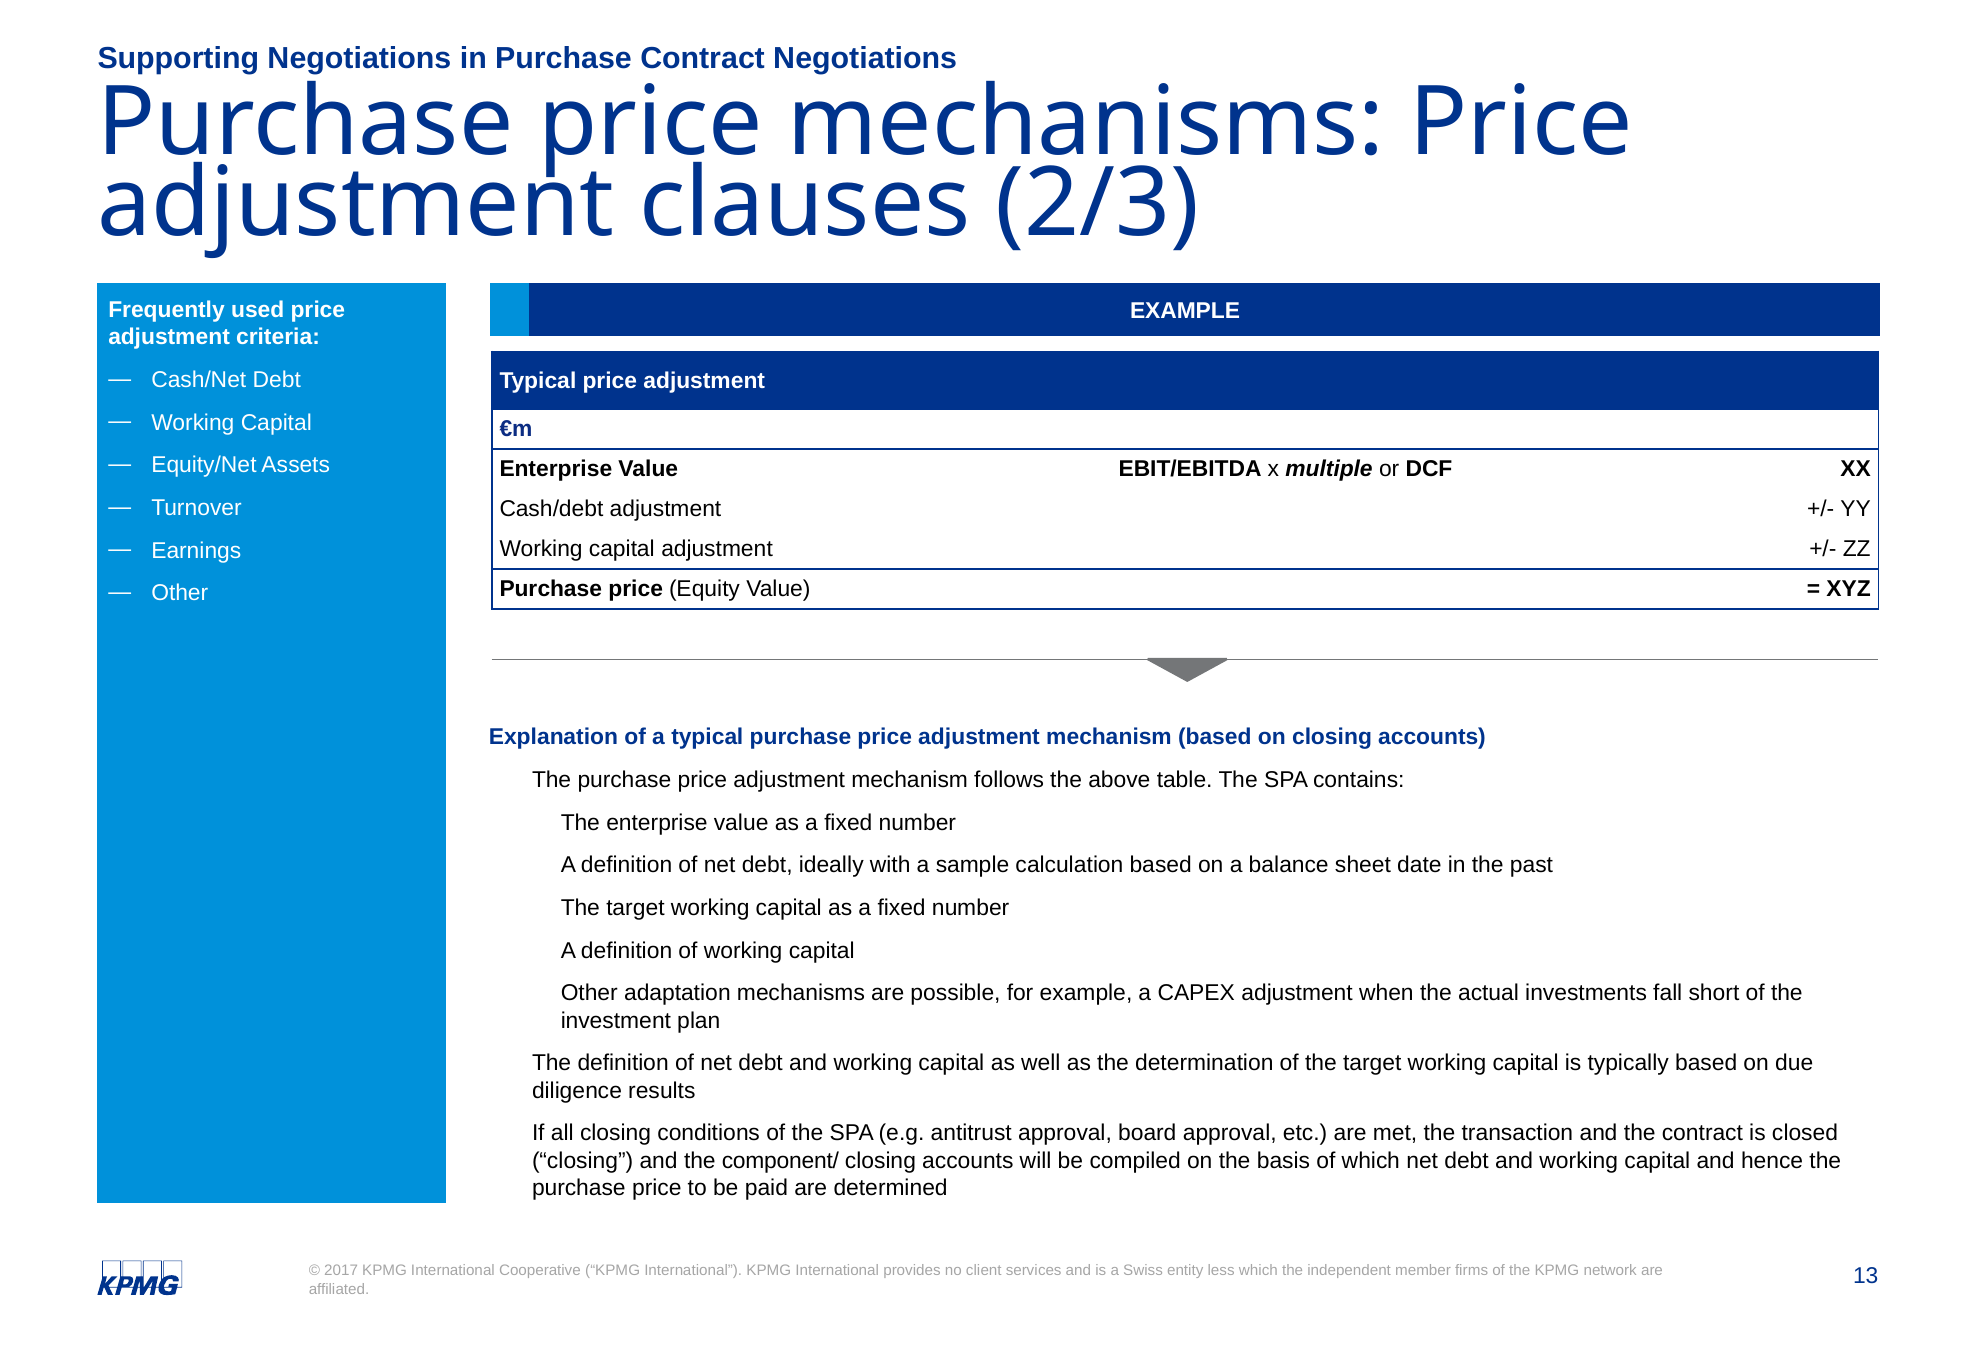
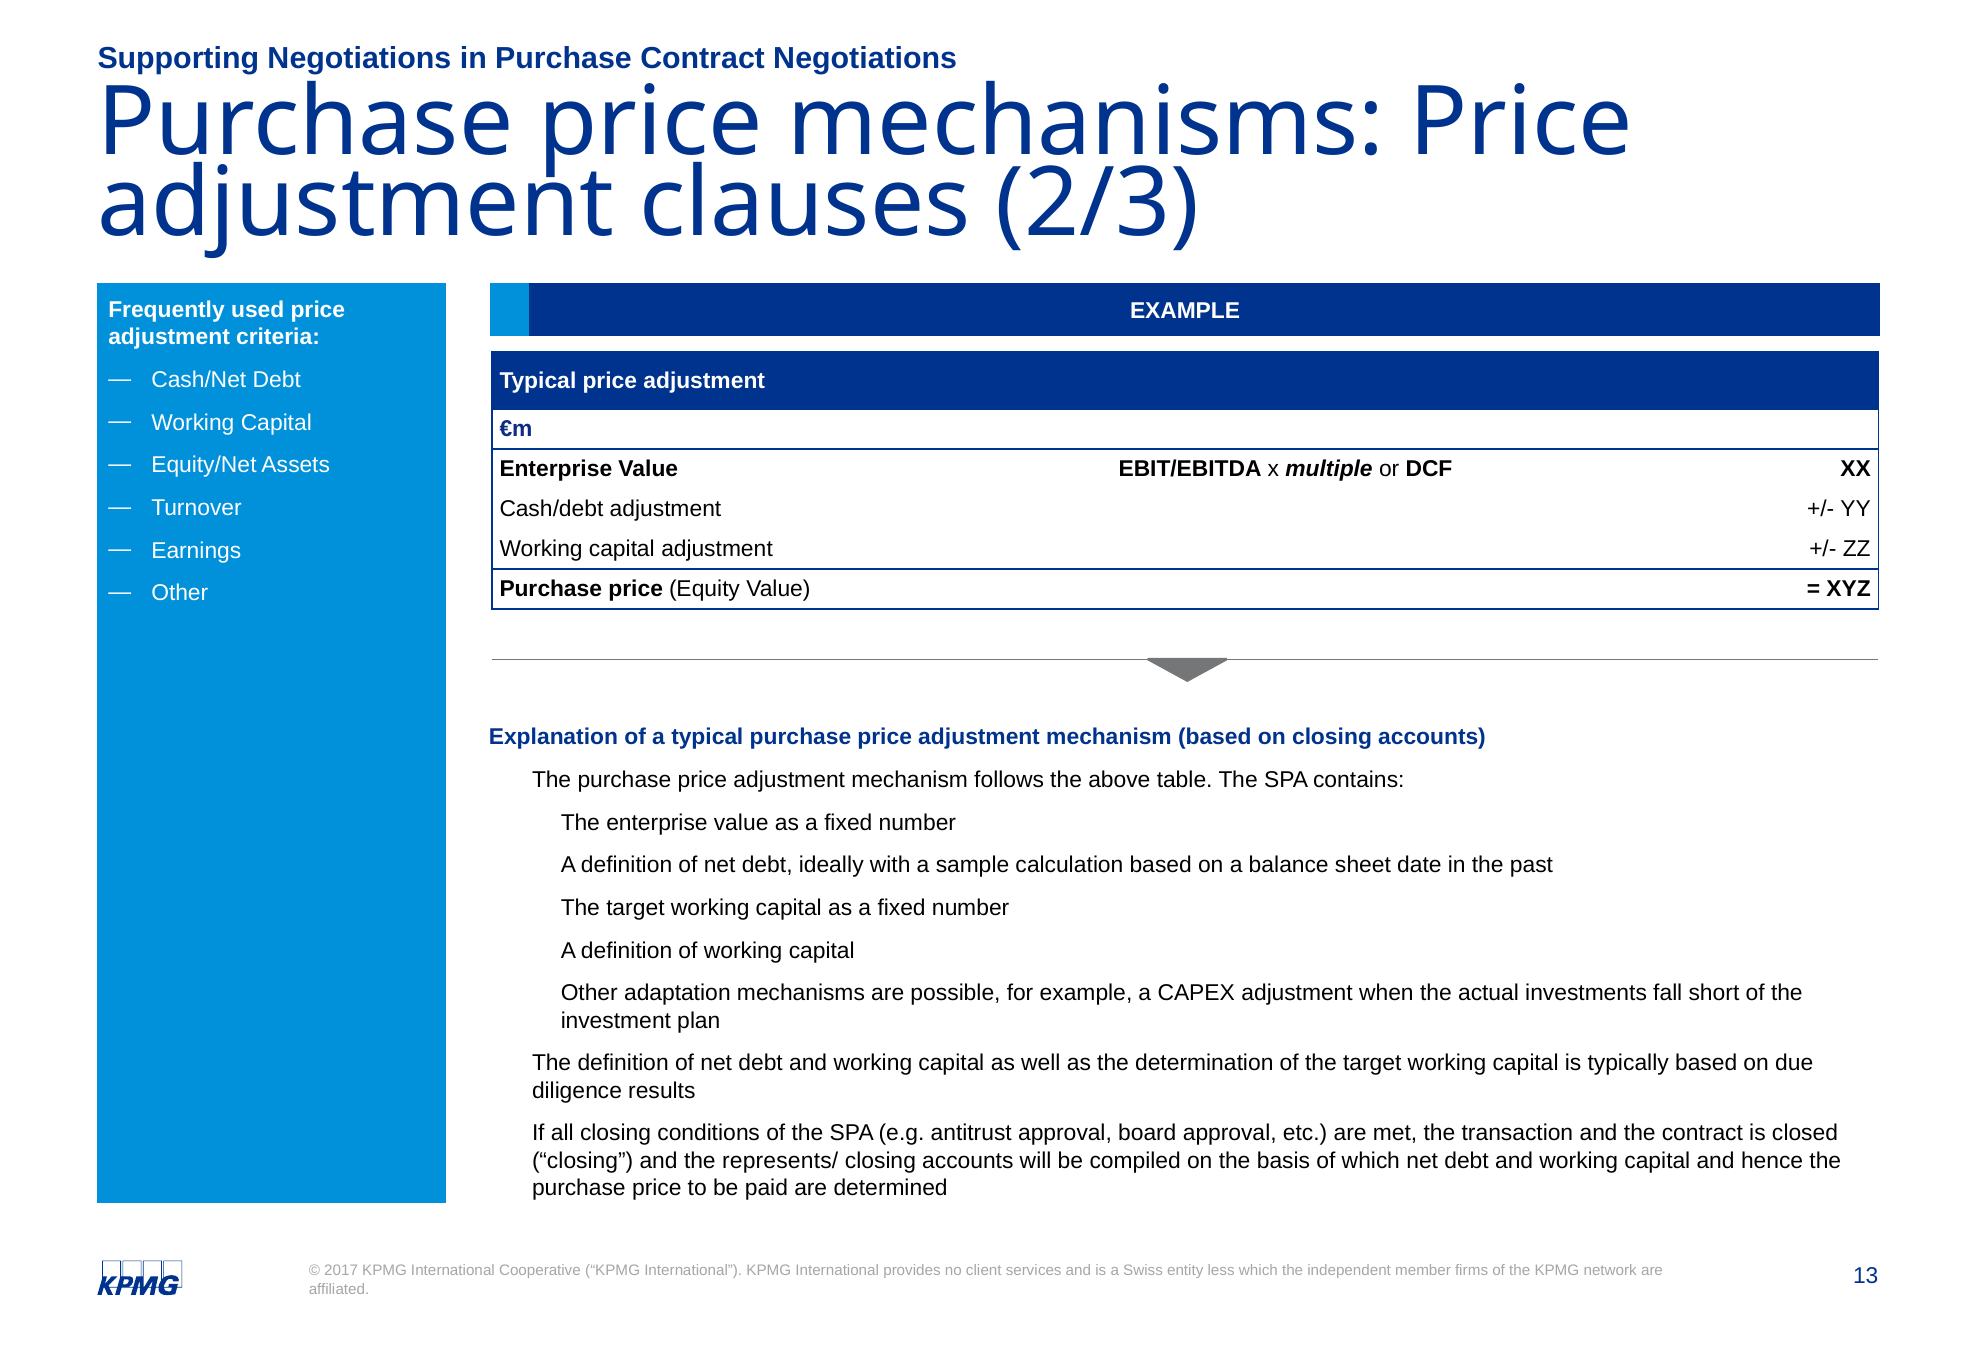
component/: component/ -> represents/ (780, 1161)
